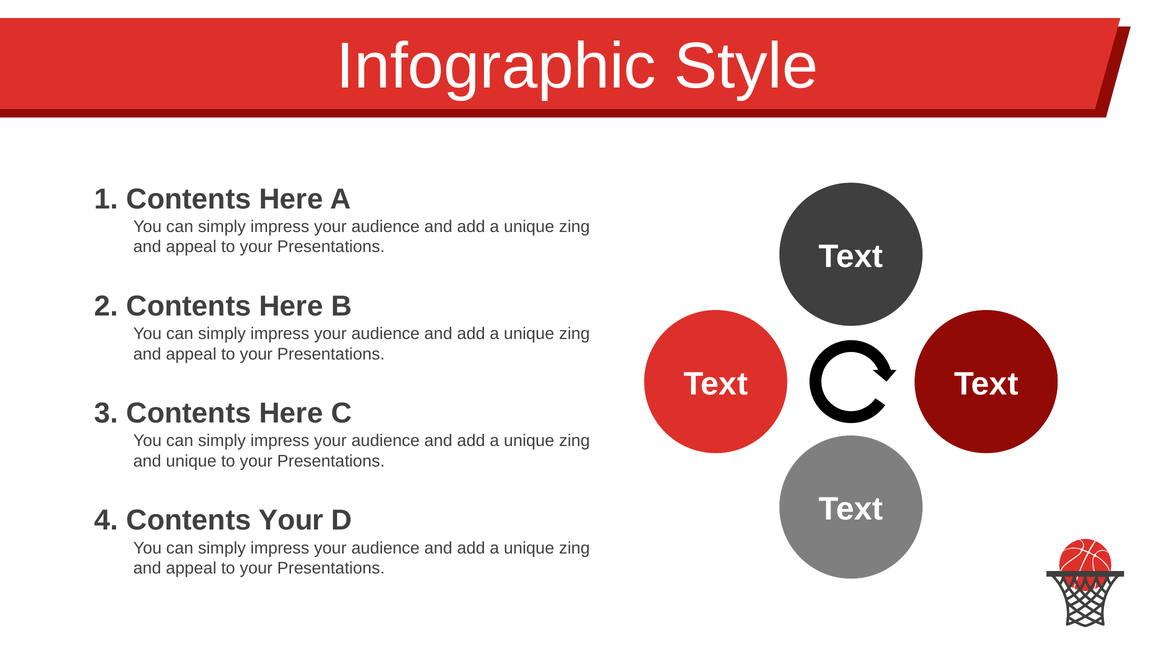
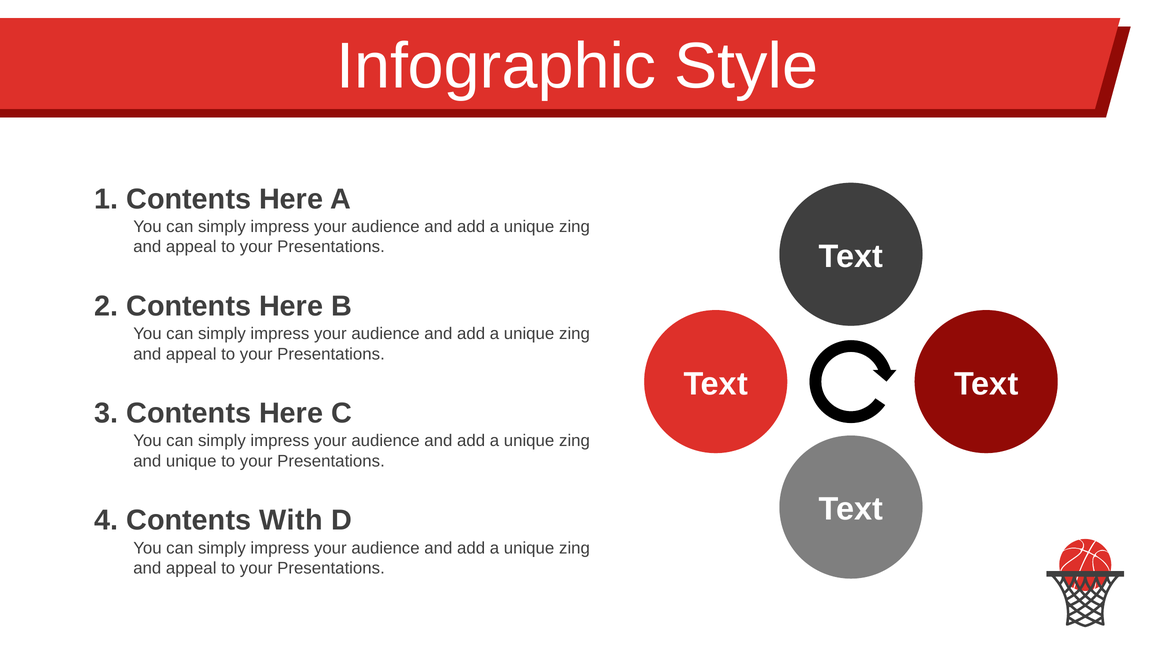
Contents Your: Your -> With (291, 520)
